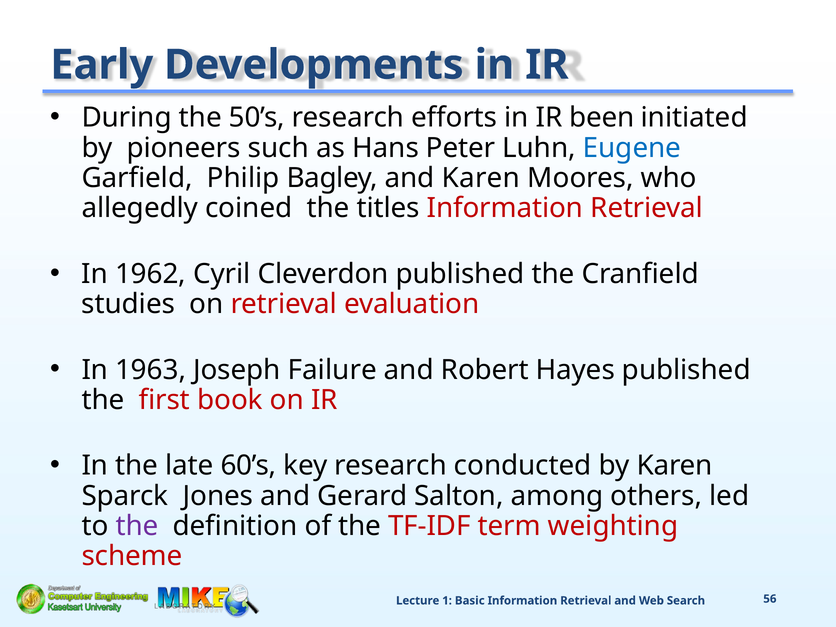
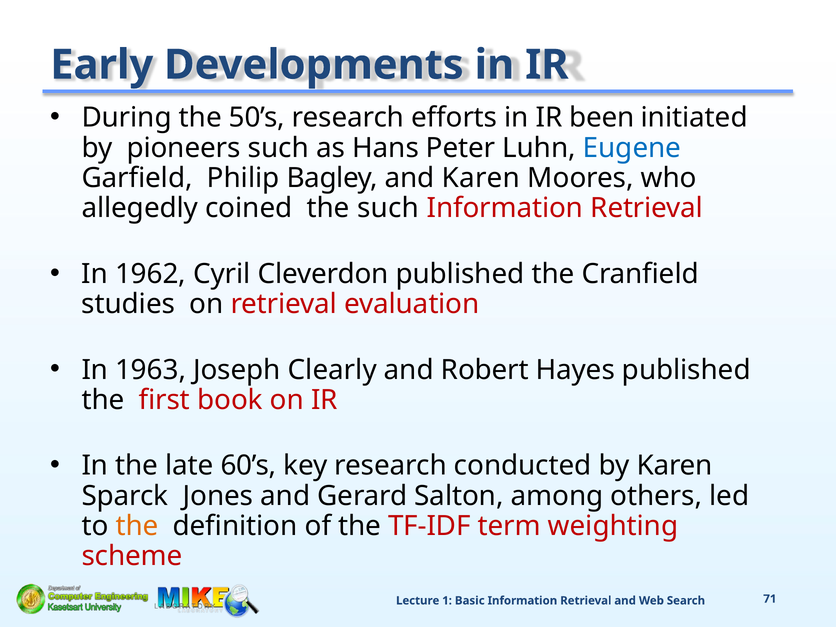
the titles: titles -> such (388, 208)
Failure: Failure -> Clearly (332, 370)
the colour: purple -> orange (137, 526)
56: 56 -> 71 (770, 599)
